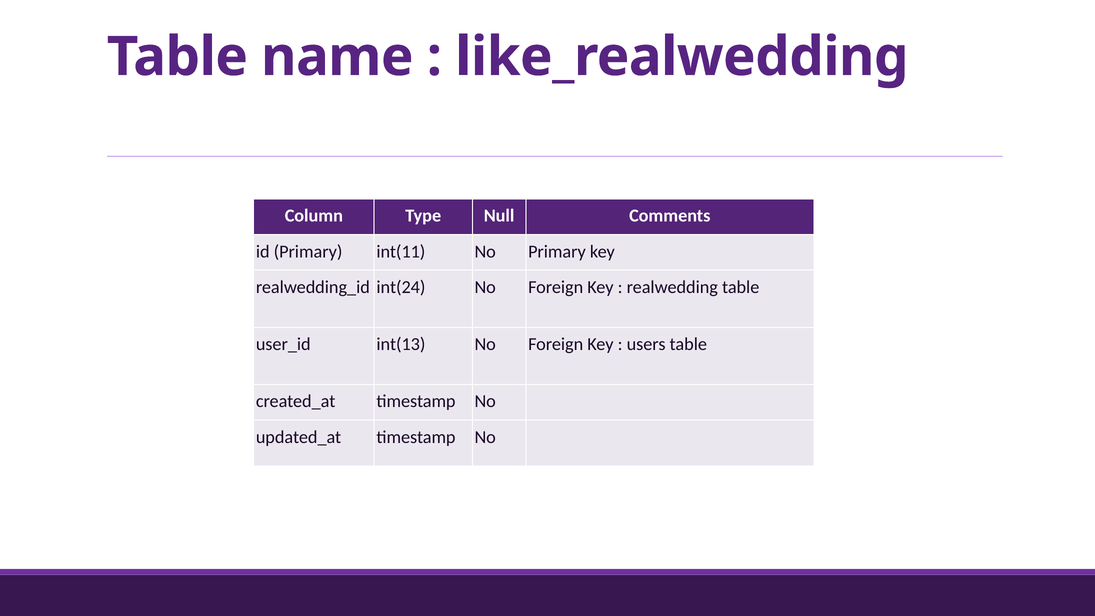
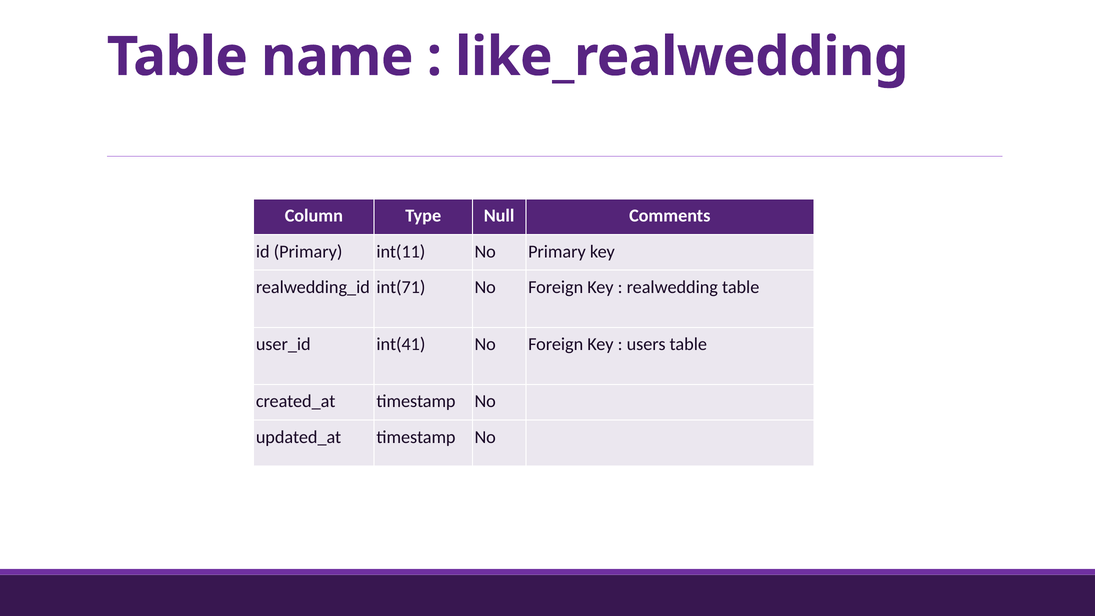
int(24: int(24 -> int(71 (401, 287)
int(13: int(13 -> int(41 (401, 344)
